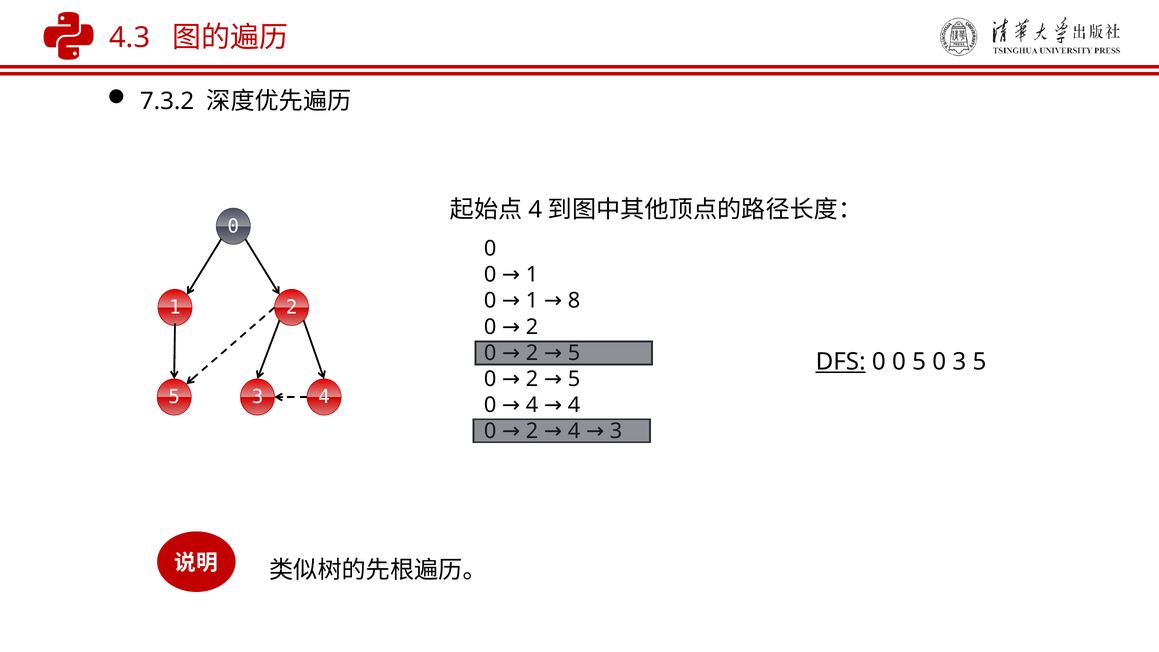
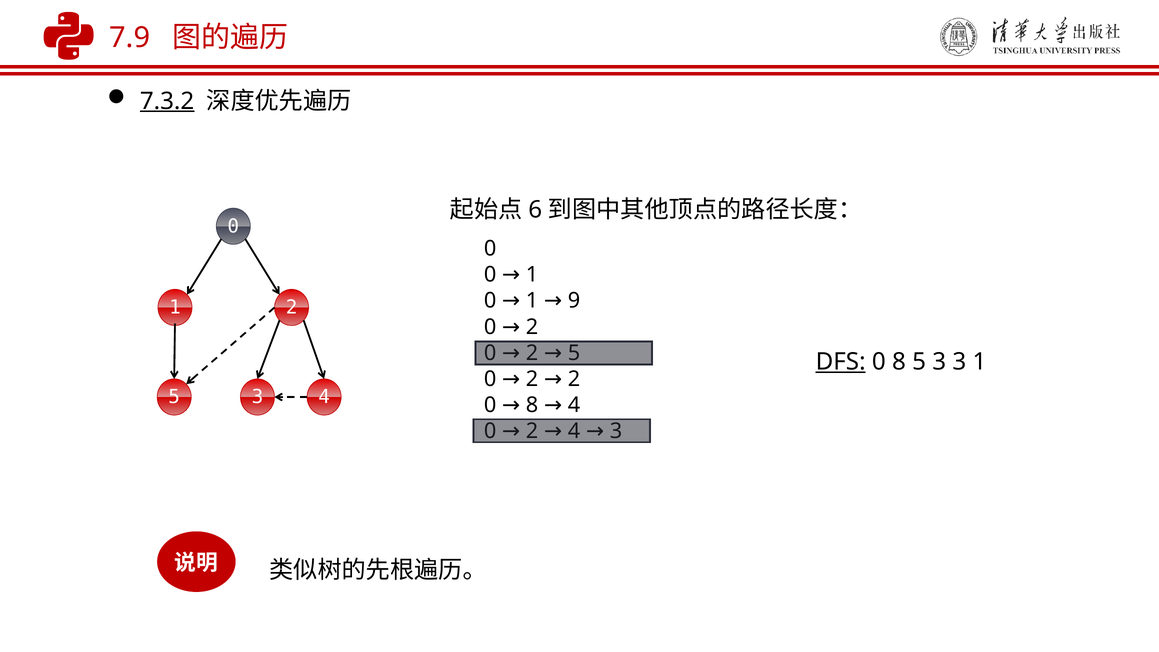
4.3: 4.3 -> 7.9 (130, 38)
7.3.2 underline: none -> present (167, 101)
4: 4 -> 6 (535, 210)
8: 8 -> 9 (574, 301)
0: 0 -> 8 (899, 362)
5 0: 0 -> 3 (939, 362)
3 5: 5 -> 1 (979, 362)
5: 5 -> 2 (574, 379)
4: 4 -> 8 (532, 405)
